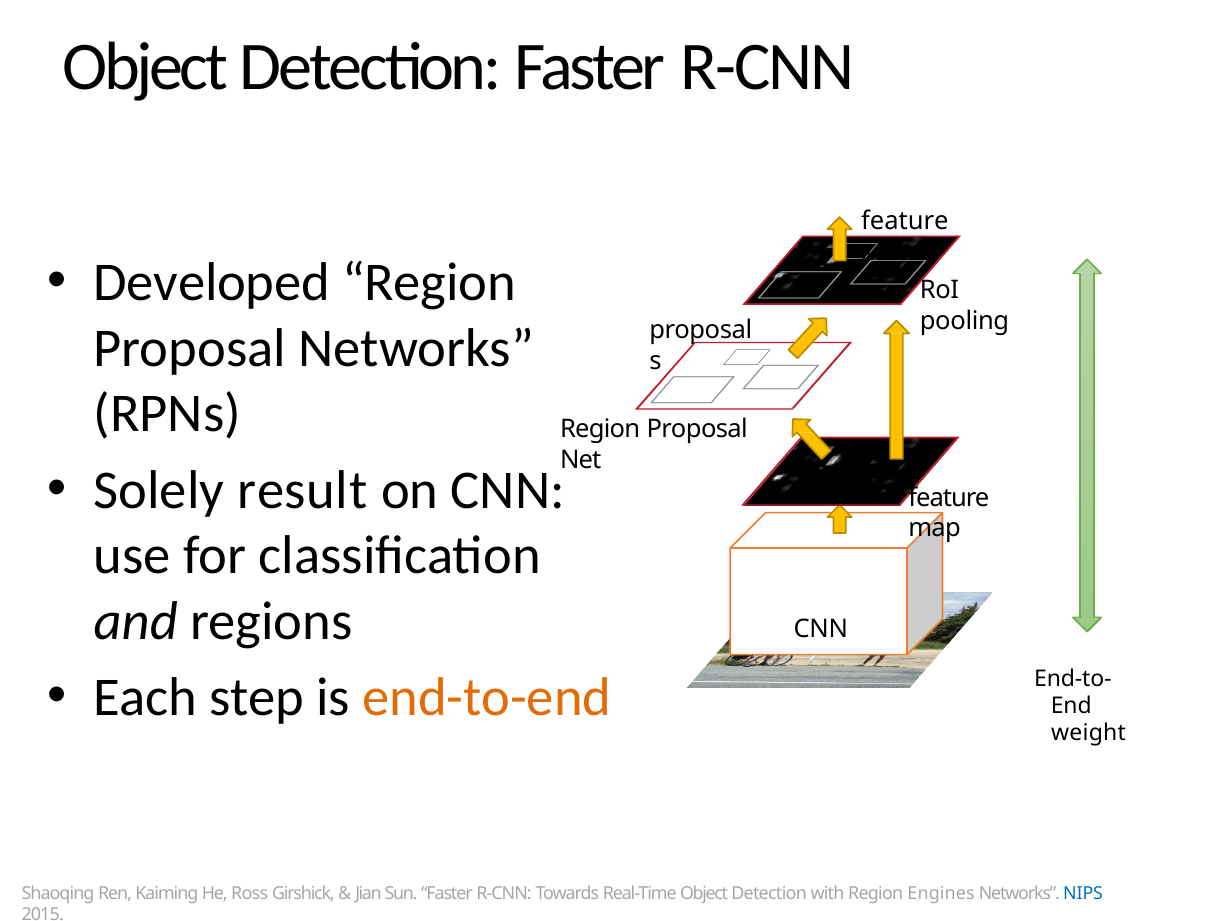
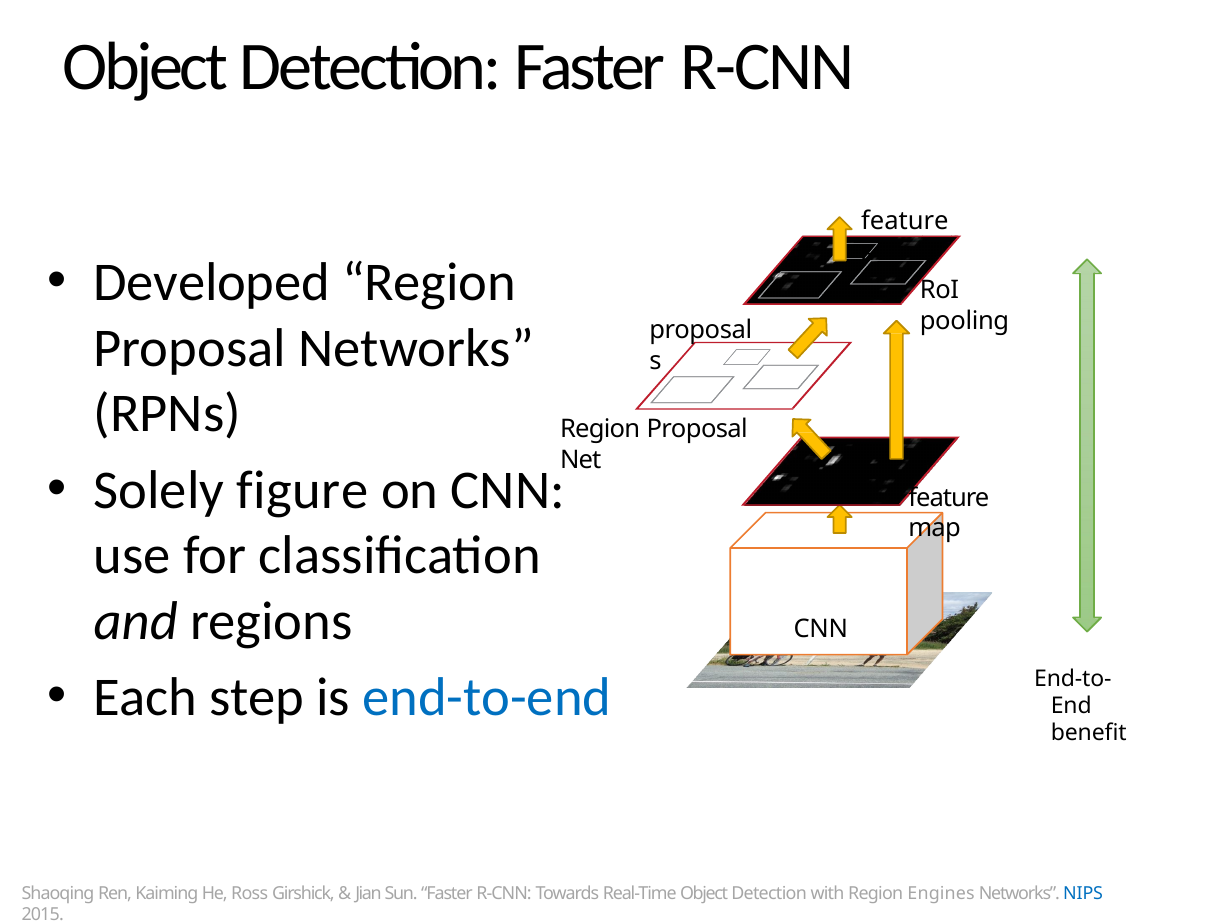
result: result -> figure (303, 490)
end-to-end colour: orange -> blue (487, 697)
weight: weight -> benefit (1089, 733)
